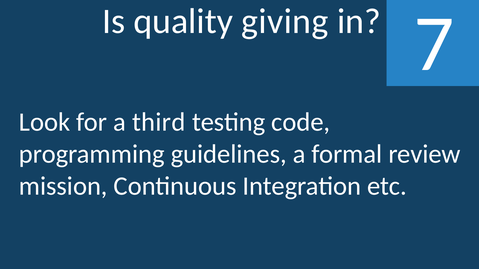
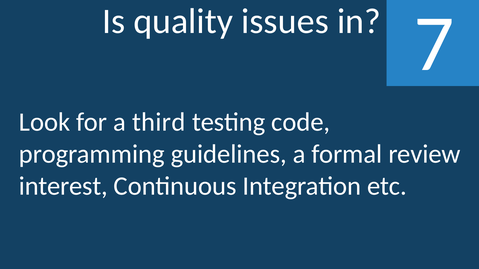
giving: giving -> issues (285, 21)
mission: mission -> interest (63, 186)
